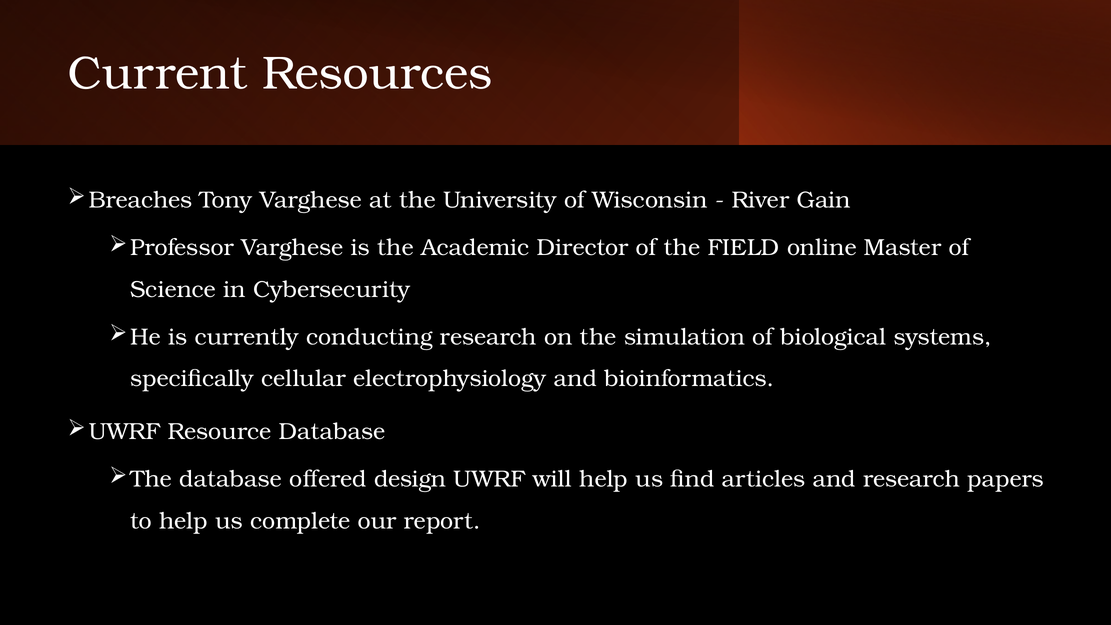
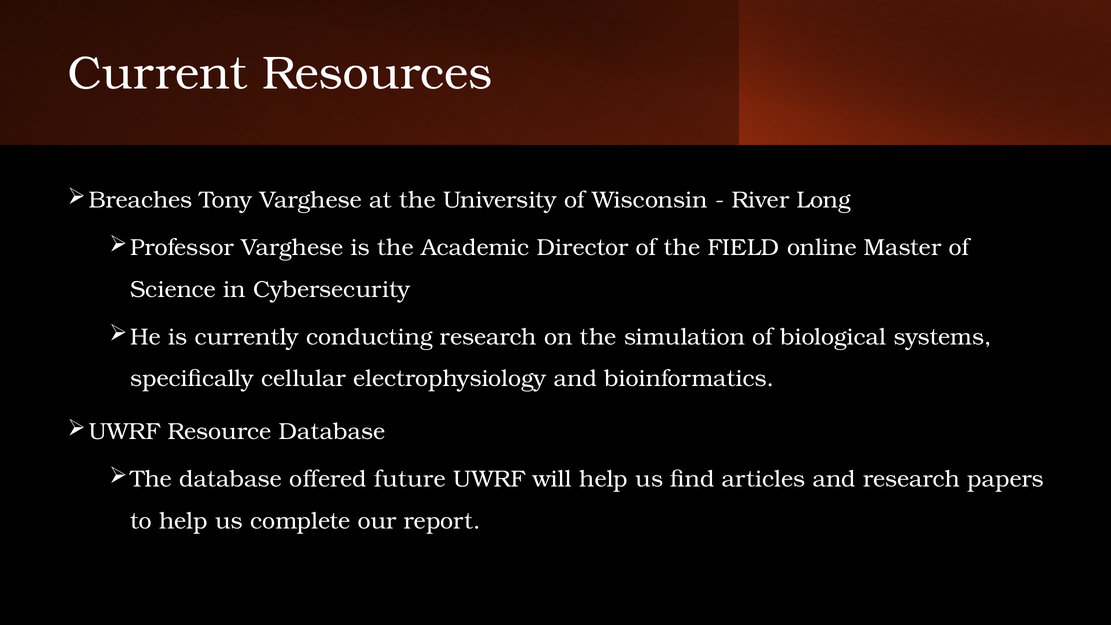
Gain: Gain -> Long (824, 200)
design: design -> future (410, 479)
